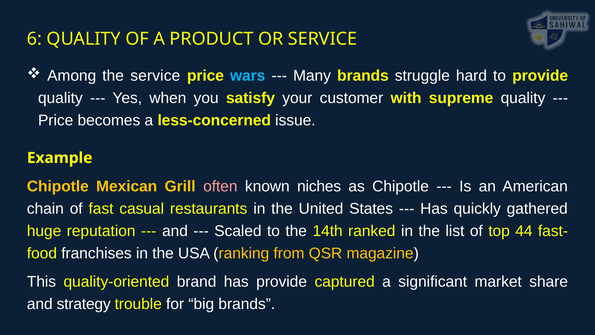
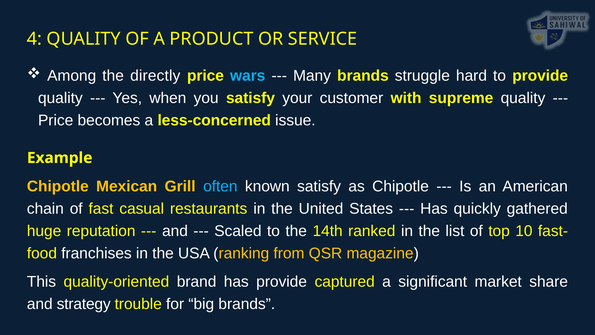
6: 6 -> 4 (34, 39)
the service: service -> directly (155, 76)
often colour: pink -> light blue (220, 186)
known niches: niches -> satisfy (319, 186)
44: 44 -> 10 (524, 231)
